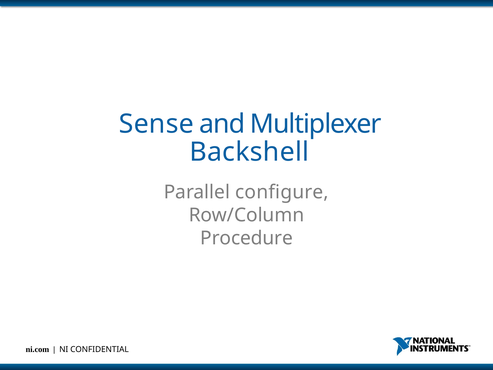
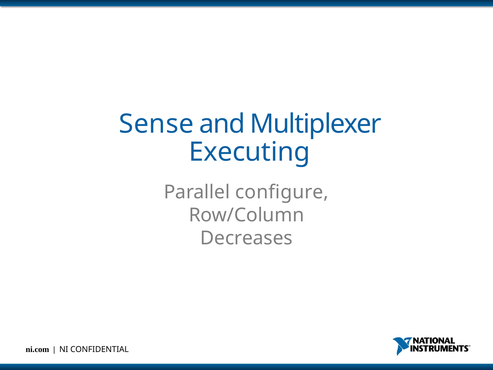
Backshell: Backshell -> Executing (250, 152)
Procedure: Procedure -> Decreases (247, 238)
